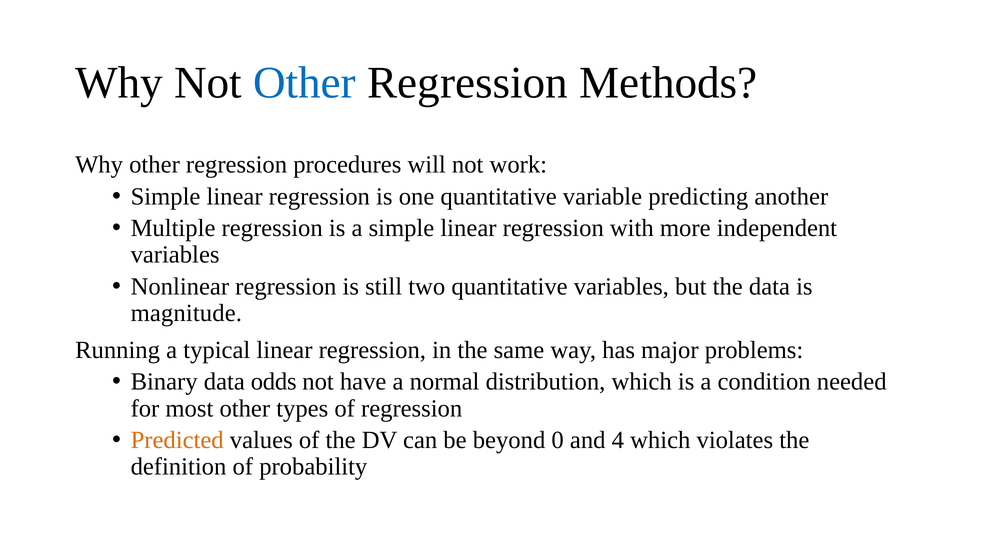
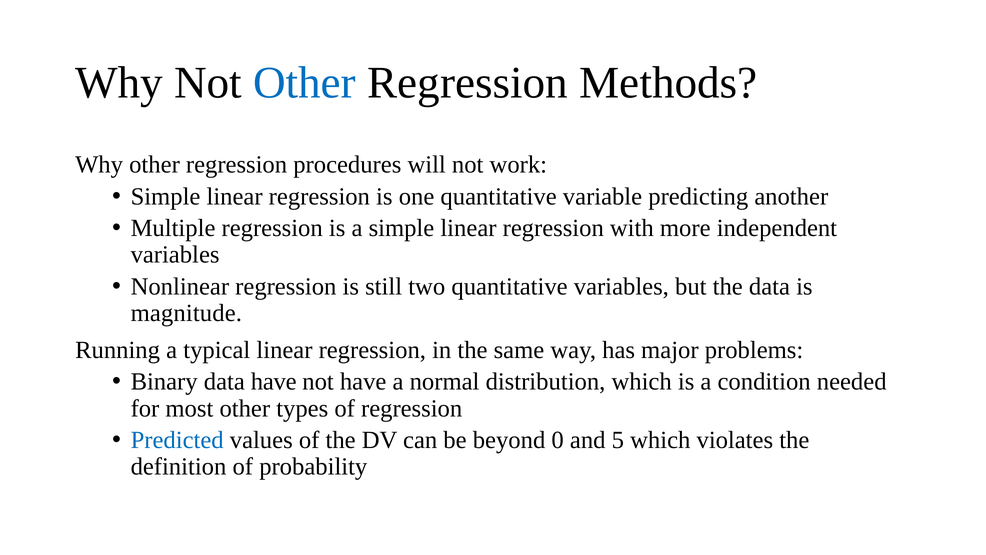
data odds: odds -> have (274, 382)
Predicted colour: orange -> blue (177, 440)
4: 4 -> 5 (618, 440)
